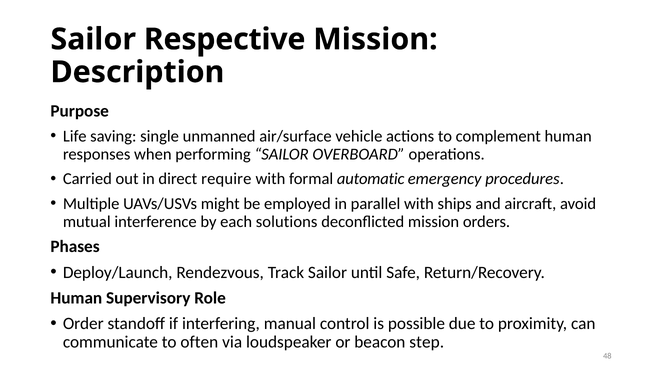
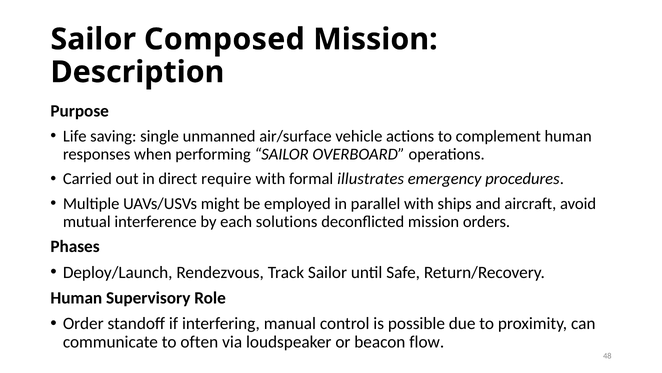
Respective: Respective -> Composed (224, 39)
automatic: automatic -> illustrates (371, 179)
step: step -> flow (427, 341)
